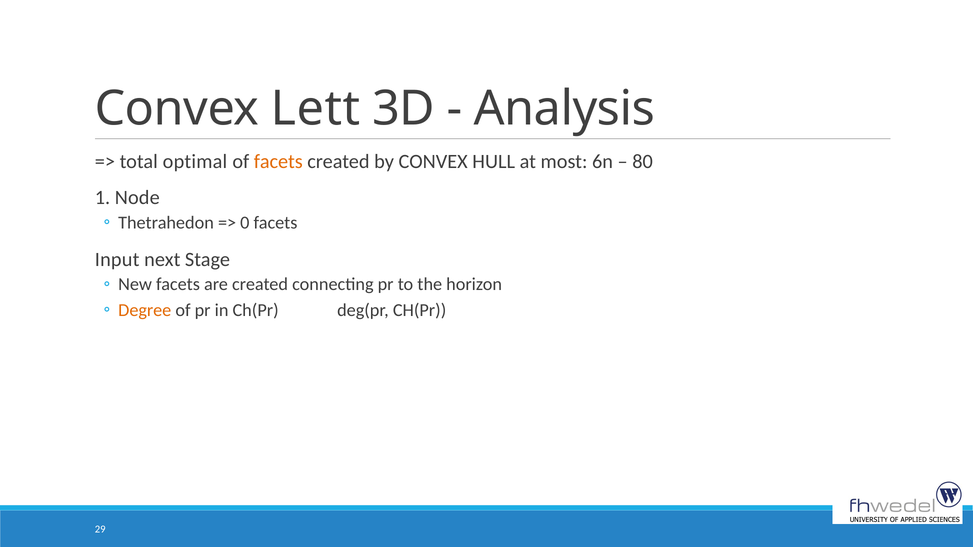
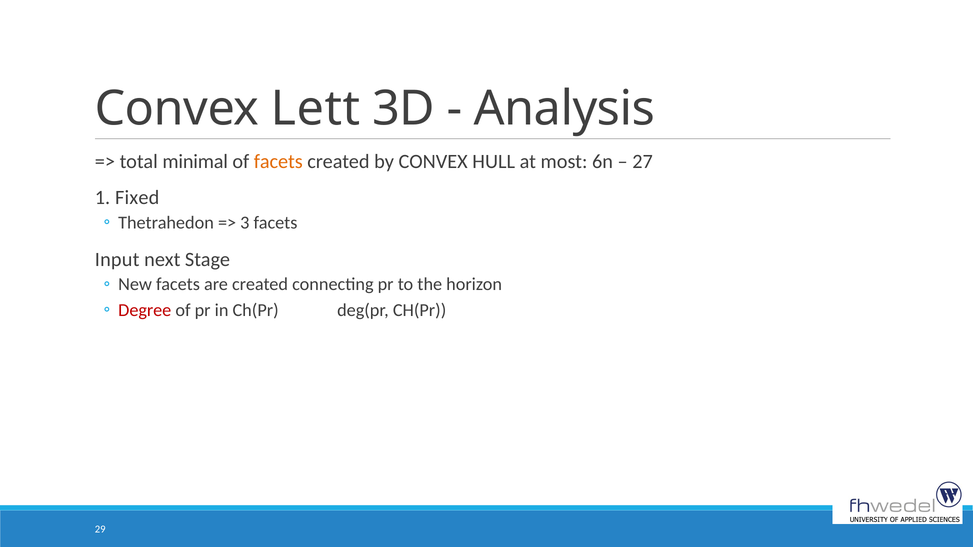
optimal: optimal -> minimal (195, 162)
80: 80 -> 27 (643, 162)
Node: Node -> Fixed (137, 198)
0: 0 -> 3 (245, 223)
Degree colour: orange -> red (145, 310)
